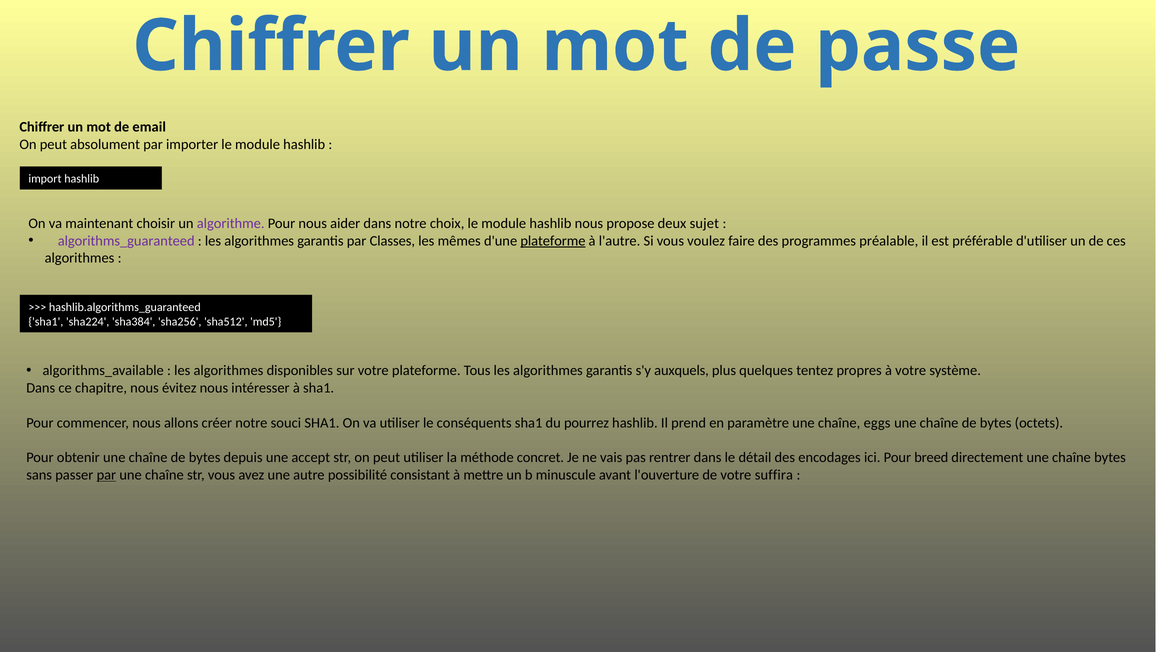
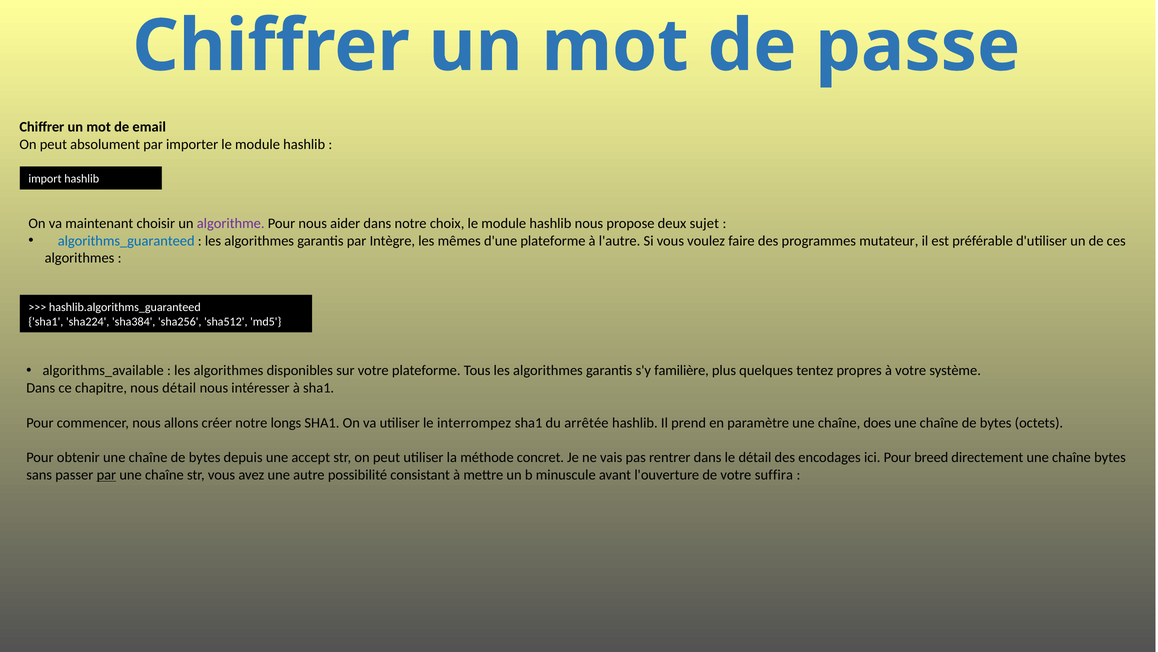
algorithms_guaranteed colour: purple -> blue (126, 241)
Classes: Classes -> Intègre (392, 241)
plateforme underline: present -> none (553, 241)
préalable: préalable -> mutateur (889, 241)
auxquels: auxquels -> familière (682, 370)
nous évitez: évitez -> détail (179, 388)
souci: souci -> longs (286, 422)
conséquents: conséquents -> interrompez (474, 422)
pourrez: pourrez -> arrêtée (586, 422)
eggs: eggs -> does (877, 422)
